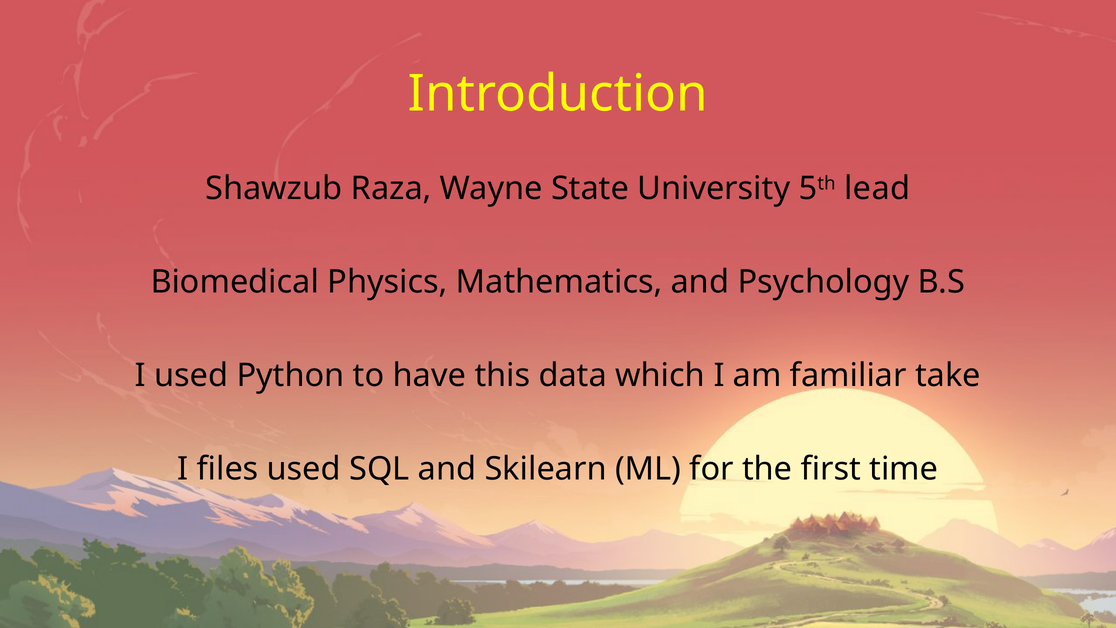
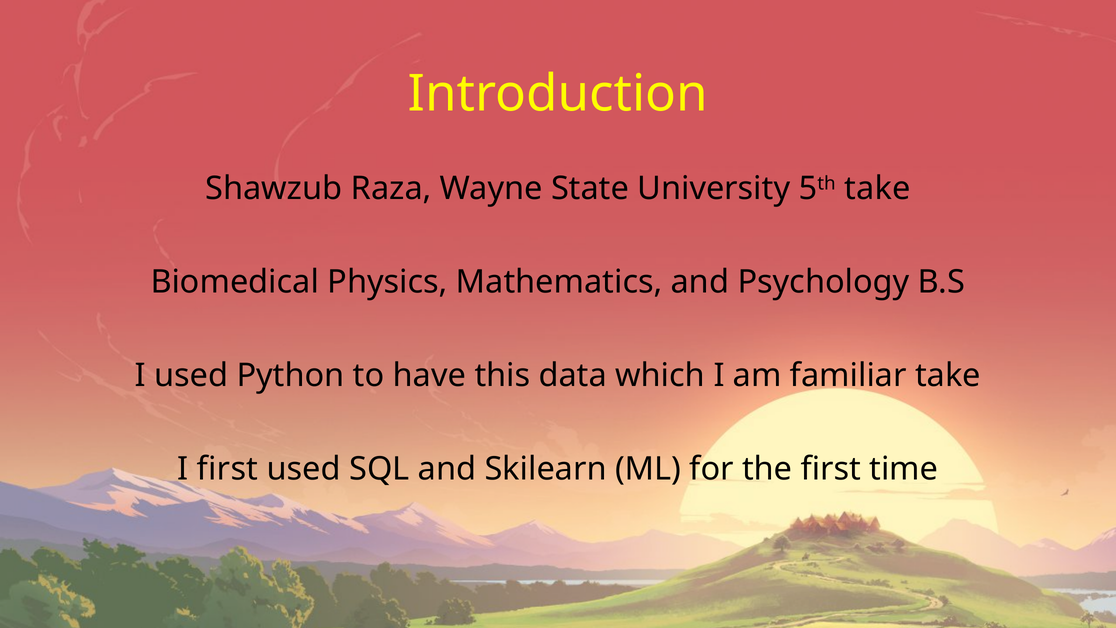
5th lead: lead -> take (877, 189)
I files: files -> first (227, 469)
